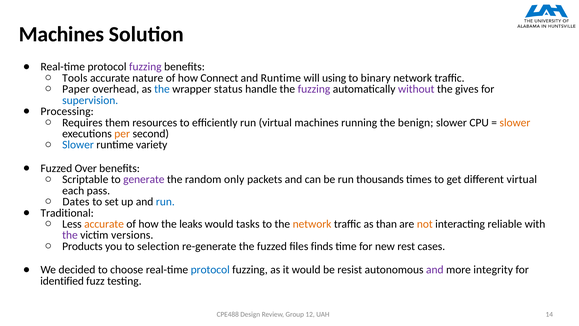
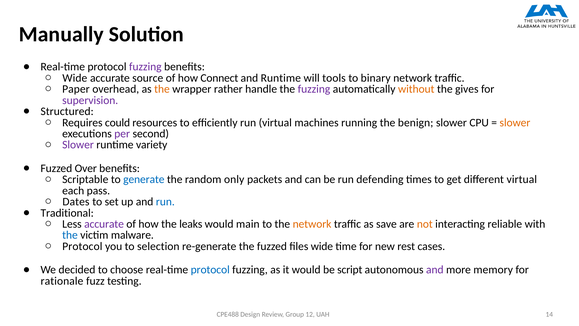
Machines: Machines -> Manually (61, 34)
Tools: Tools -> Wide (75, 78)
nature: nature -> source (148, 78)
using: using -> tools (334, 78)
the colour: blue -> orange (162, 89)
status: status -> rather (228, 89)
without colour: purple -> orange (416, 89)
supervision colour: blue -> purple (90, 100)
Processing: Processing -> Structured (67, 111)
them: them -> could (118, 122)
per colour: orange -> purple (122, 134)
Slower colour: blue -> purple (78, 145)
generate colour: purple -> blue (144, 179)
thousands: thousands -> defending (380, 179)
accurate colour: orange -> purple (104, 224)
tasks: tasks -> main (248, 224)
than: than -> save (386, 224)
the colour: purple -> blue (70, 235)
versions: versions -> malware (132, 235)
Products: Products -> Protocol (82, 246)
files finds: finds -> wide (322, 246)
resist: resist -> script (350, 270)
integrity: integrity -> memory (493, 270)
identified: identified -> rationale (62, 281)
